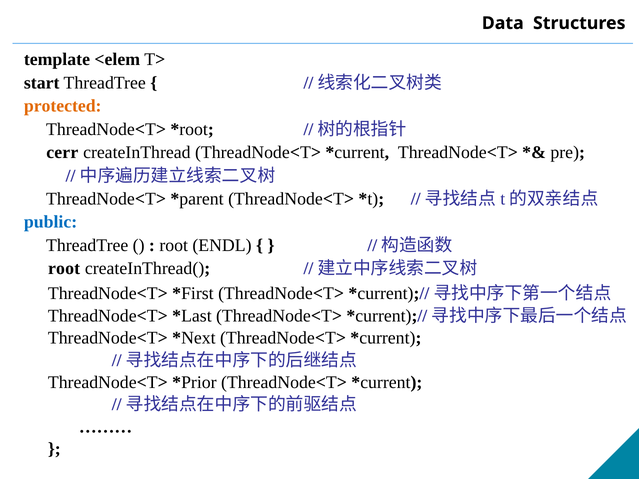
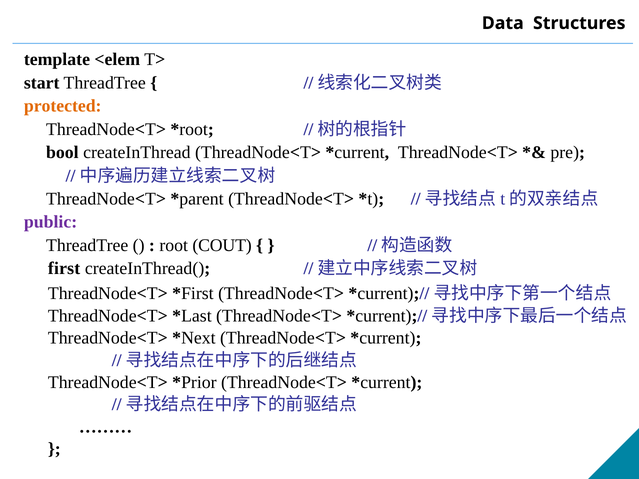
cerr: cerr -> bool (62, 153)
public colour: blue -> purple (51, 222)
ENDL: ENDL -> COUT (222, 245)
root: root -> first (64, 269)
